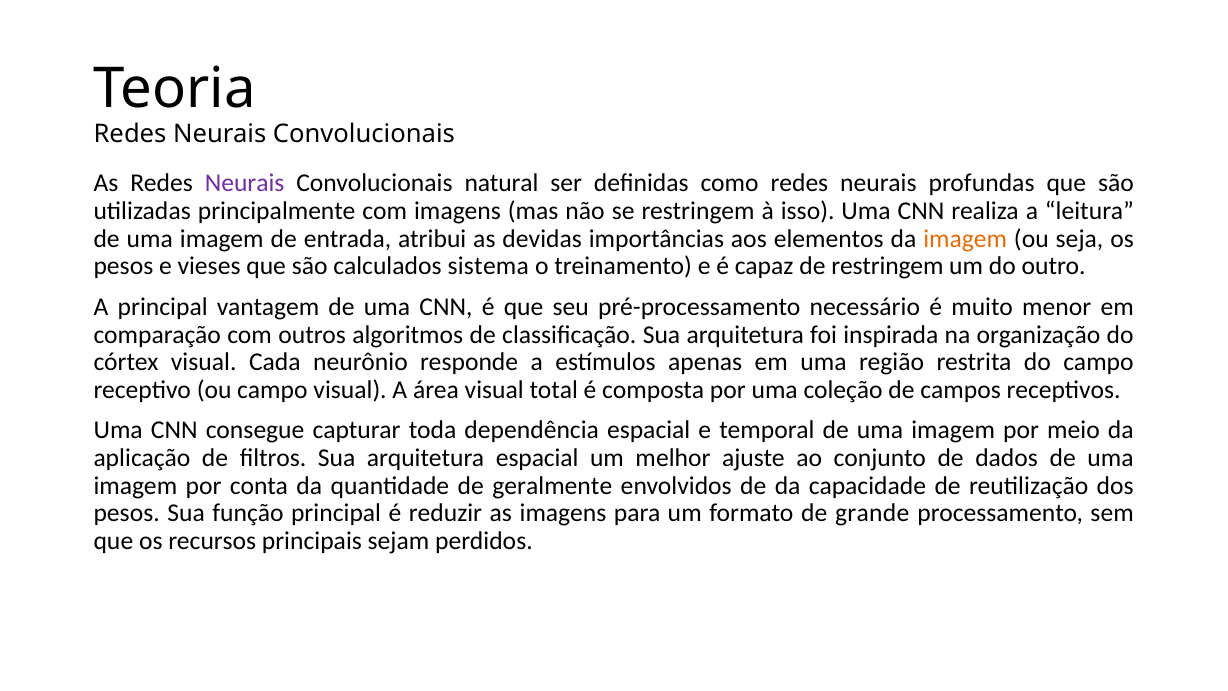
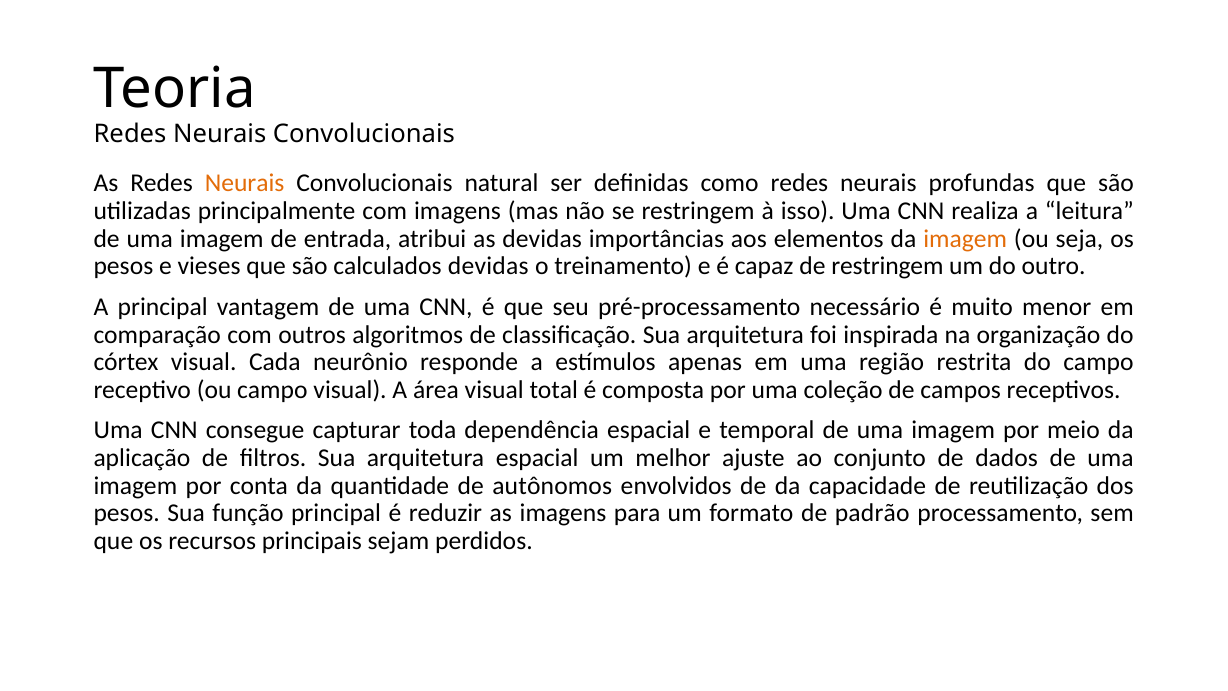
Neurais colour: purple -> orange (245, 183)
calculados sistema: sistema -> devidas (488, 266)
geralmente: geralmente -> autônomos (552, 486)
grande: grande -> padrão (872, 513)
